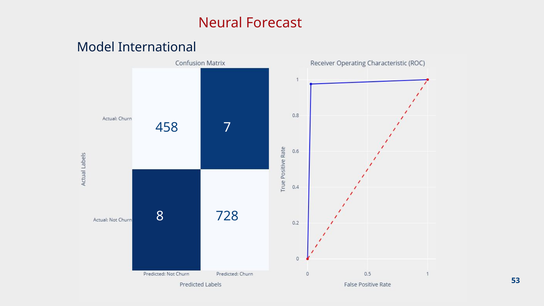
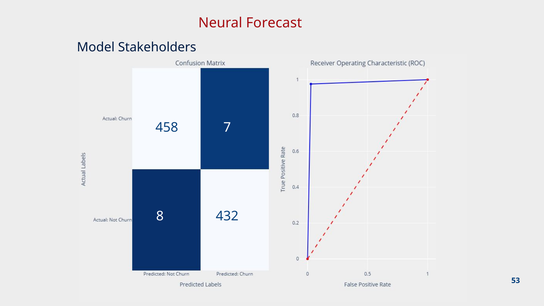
International: International -> Stakeholders (157, 47)
728: 728 -> 432 (227, 216)
